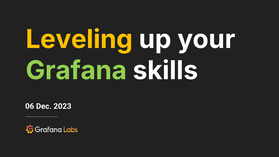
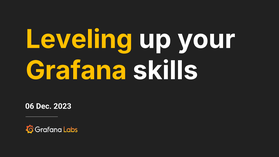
Grafana colour: light green -> yellow (76, 71)
